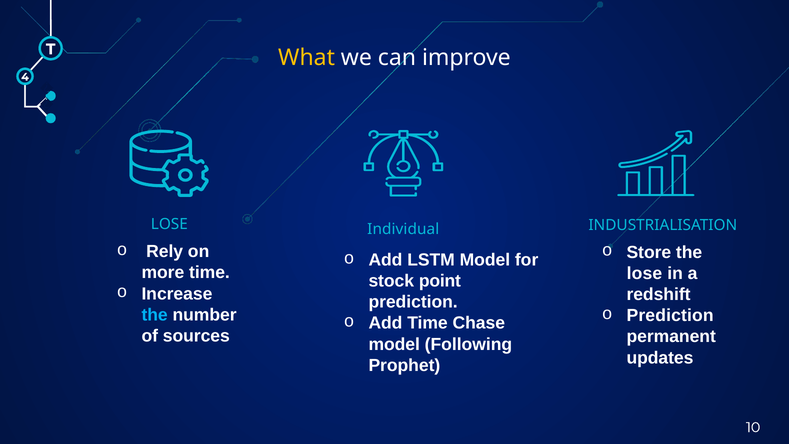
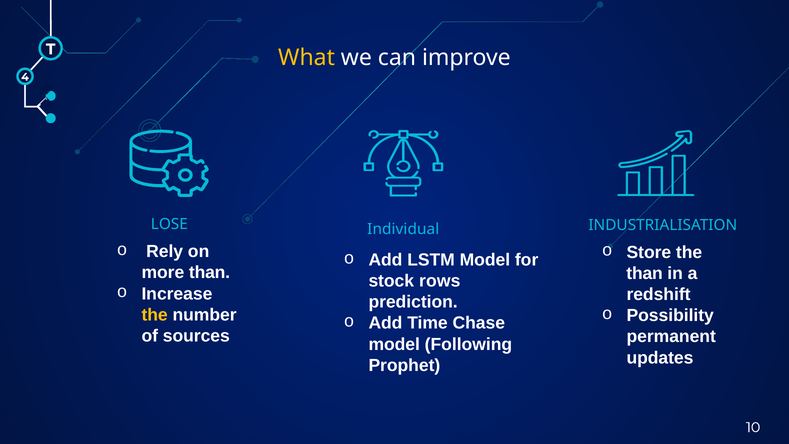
more time: time -> than (210, 273)
lose: lose -> than (645, 273)
point: point -> rows (440, 281)
the colour: light blue -> yellow (155, 315)
Prediction: Prediction -> Possibility (670, 316)
